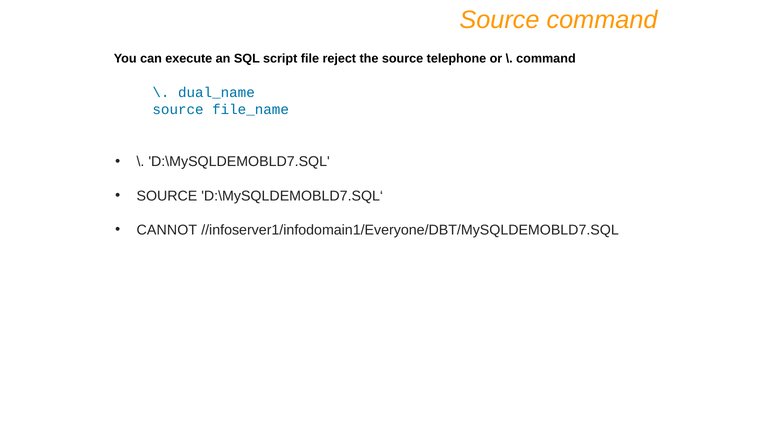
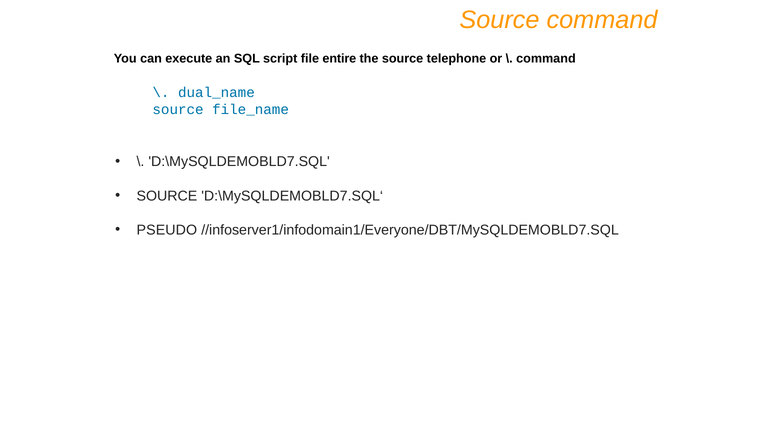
reject: reject -> entire (339, 59)
CANNOT: CANNOT -> PSEUDO (167, 230)
